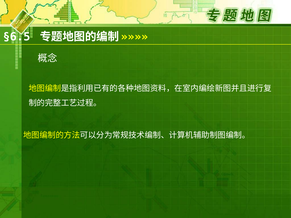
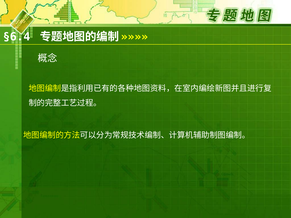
§6.5: §6.5 -> §6.4 (17, 37)
